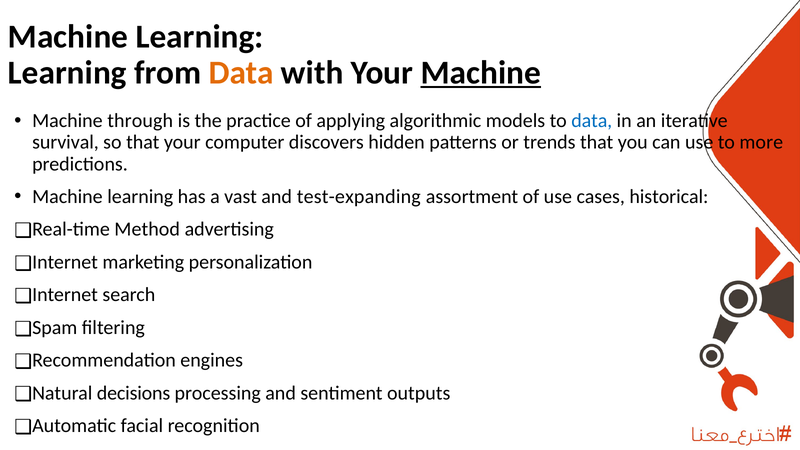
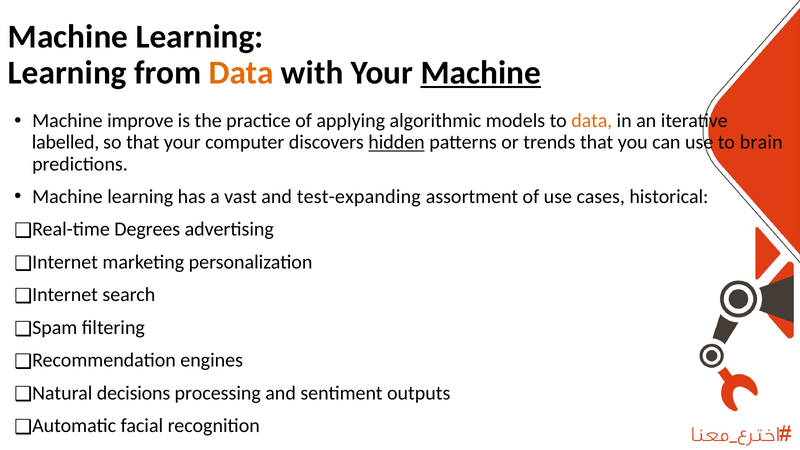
through: through -> improve (140, 121)
data colour: blue -> orange (592, 121)
survival: survival -> labelled (66, 142)
hidden underline: none -> present (396, 142)
more: more -> brain (761, 142)
Method: Method -> Degrees (147, 229)
